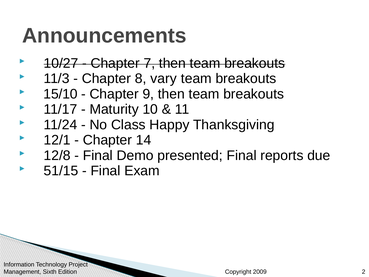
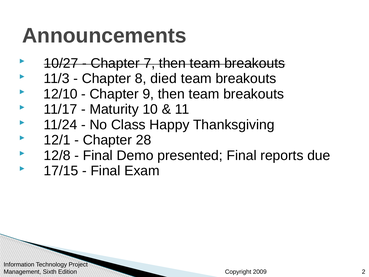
vary: vary -> died (164, 79)
15/10: 15/10 -> 12/10 (61, 94)
14: 14 -> 28 (144, 140)
51/15: 51/15 -> 17/15 (61, 171)
